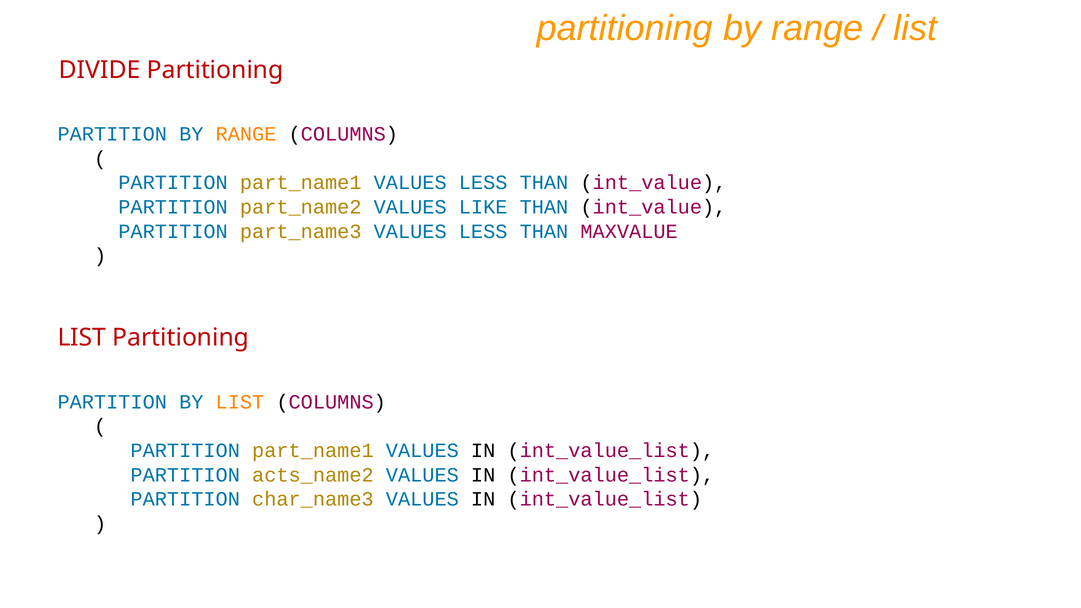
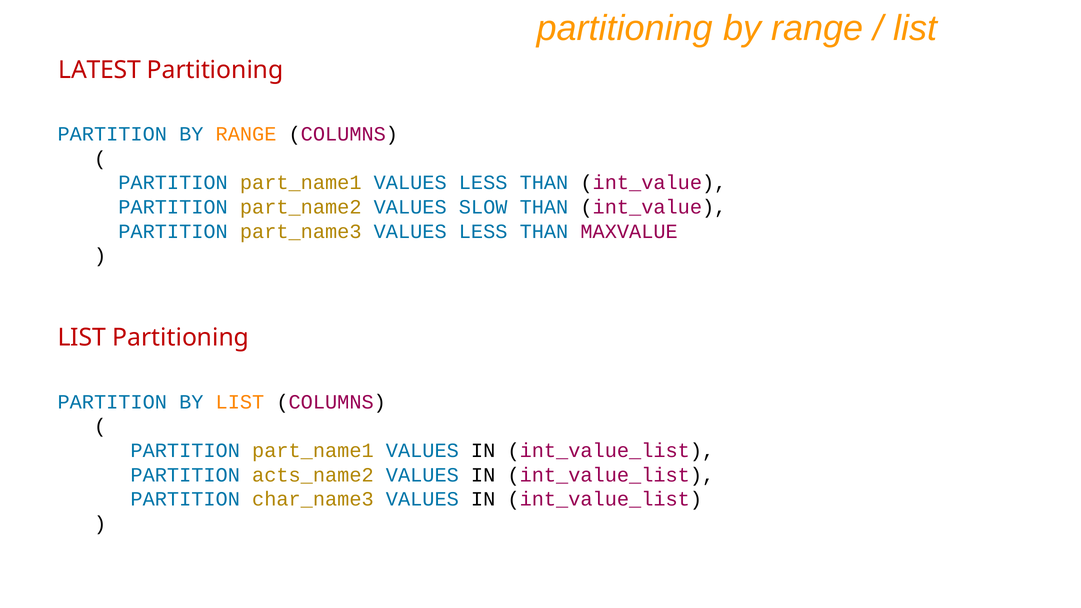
DIVIDE: DIVIDE -> LATEST (100, 70)
LIKE: LIKE -> SLOW (483, 207)
